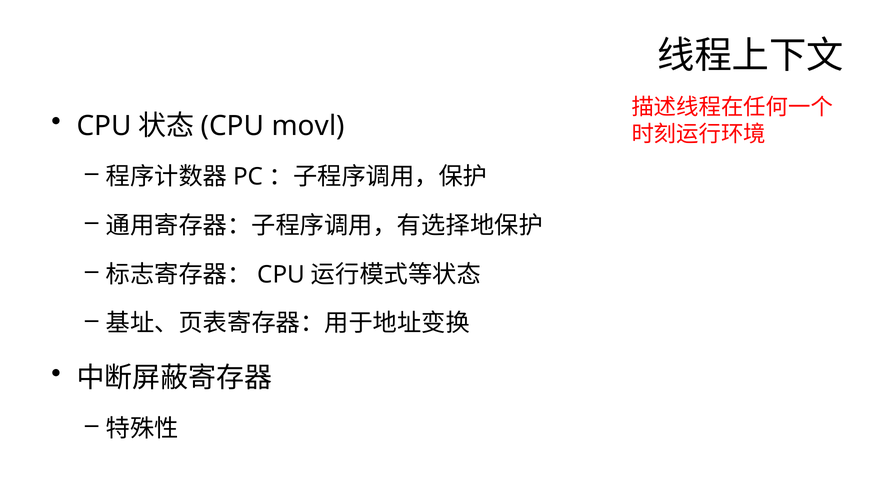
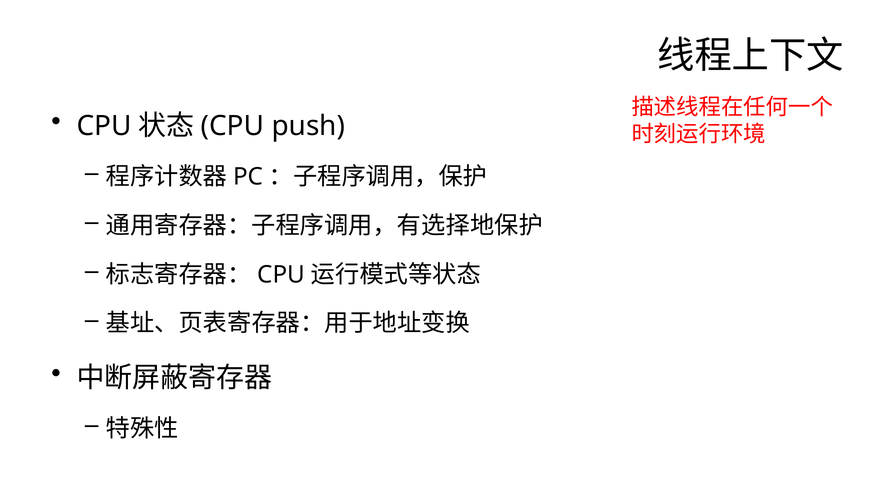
movl: movl -> push (308, 126)
